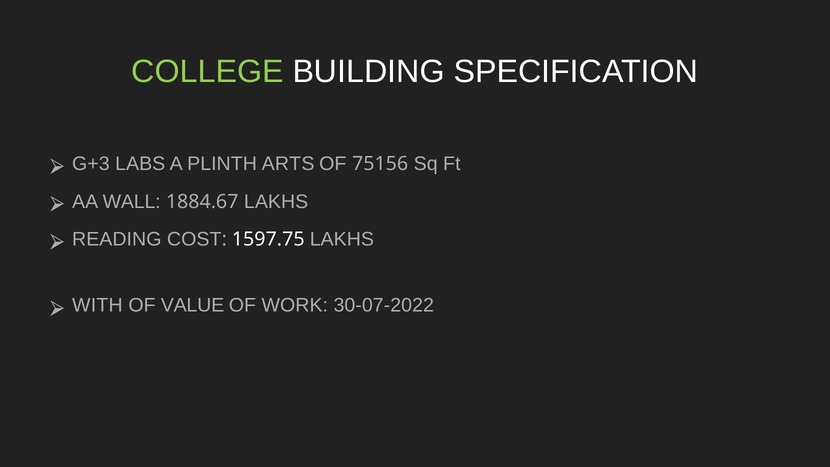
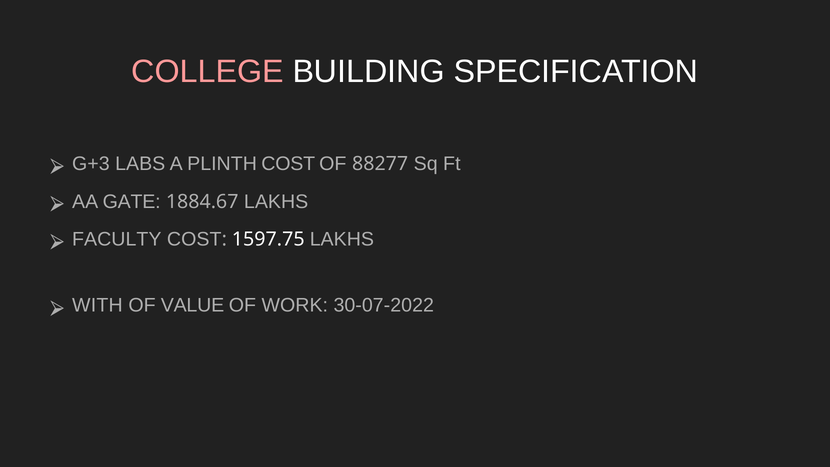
COLLEGE colour: light green -> pink (208, 72)
PLINTH ARTS: ARTS -> COST (288, 164)
75156: 75156 -> 88277 (380, 164)
WALL: WALL -> GATE (132, 202)
READING: READING -> FACULTY (117, 239)
